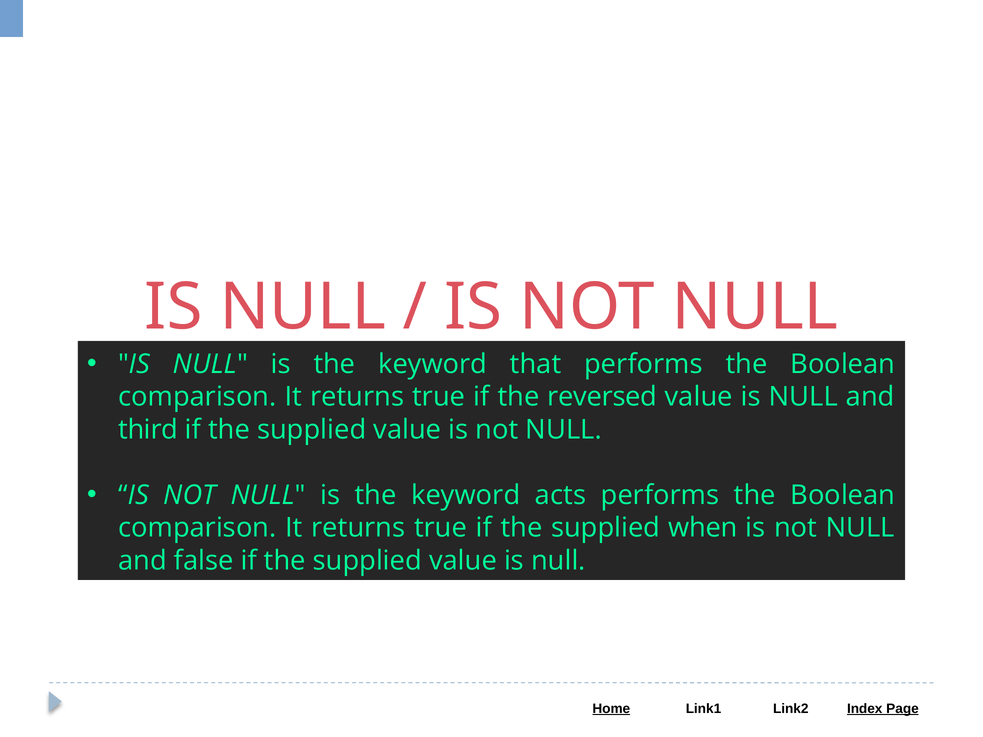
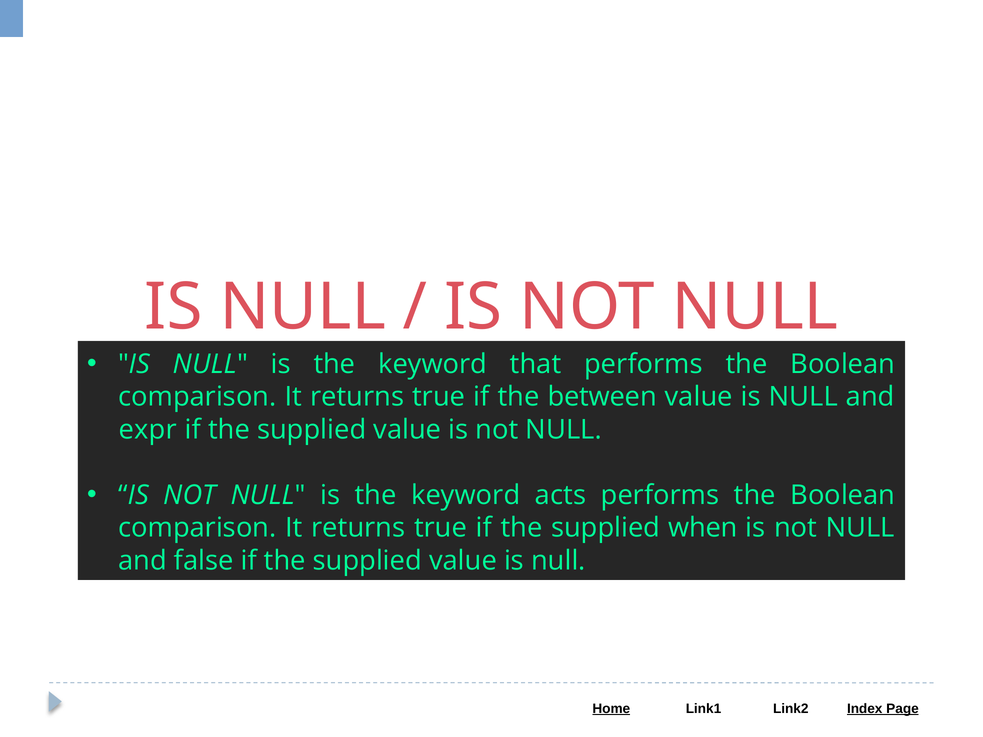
reversed: reversed -> between (602, 397)
third: third -> expr (148, 430)
